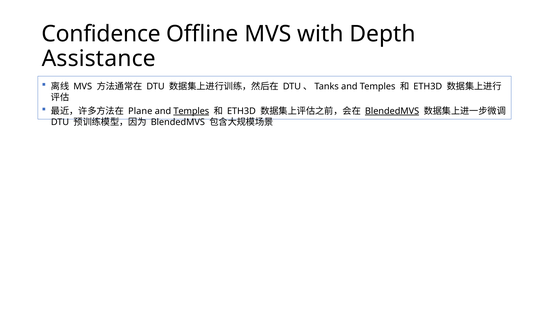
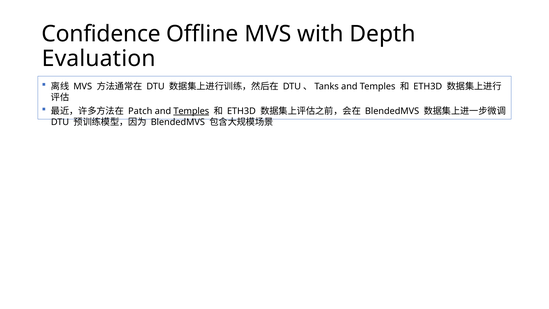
Assistance: Assistance -> Evaluation (99, 58)
Plane: Plane -> Patch (140, 111)
BlendedMVS underline: present -> none (392, 111)
